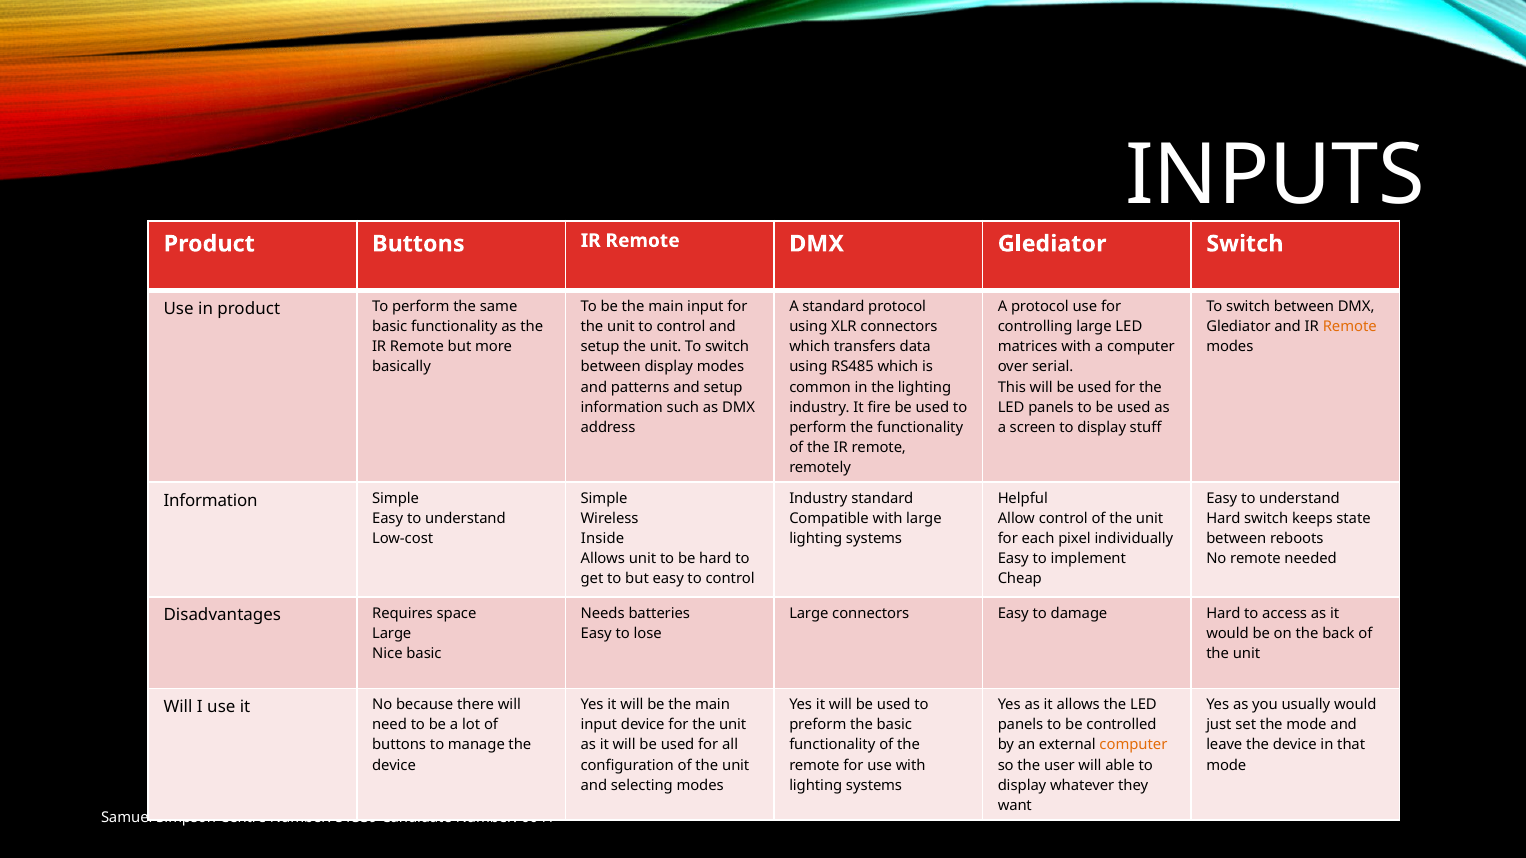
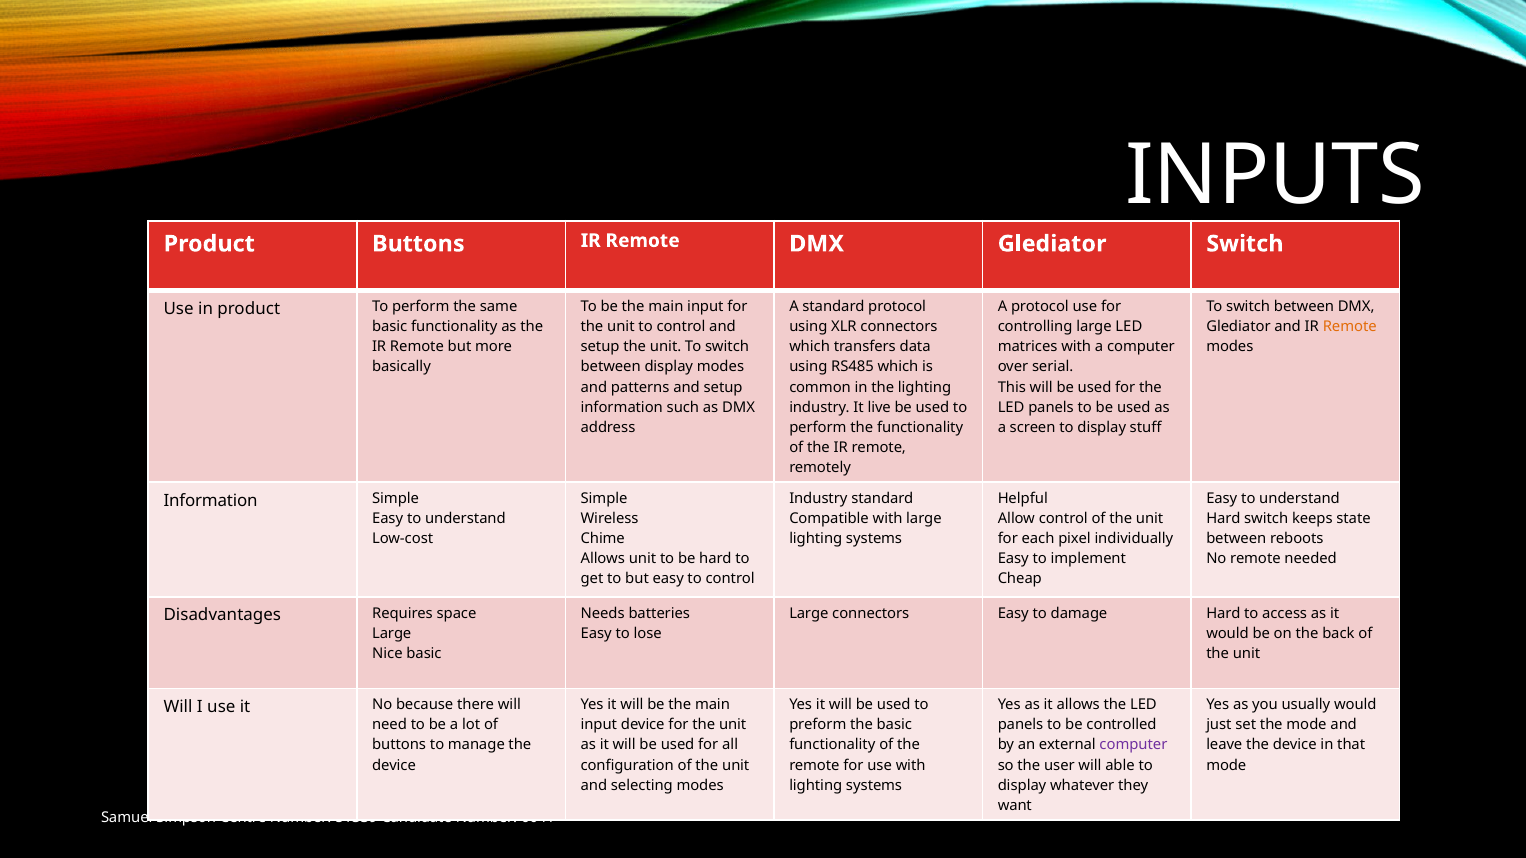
fire: fire -> live (879, 407)
Inside: Inside -> Chime (603, 539)
computer colour: orange -> purple (1133, 745)
